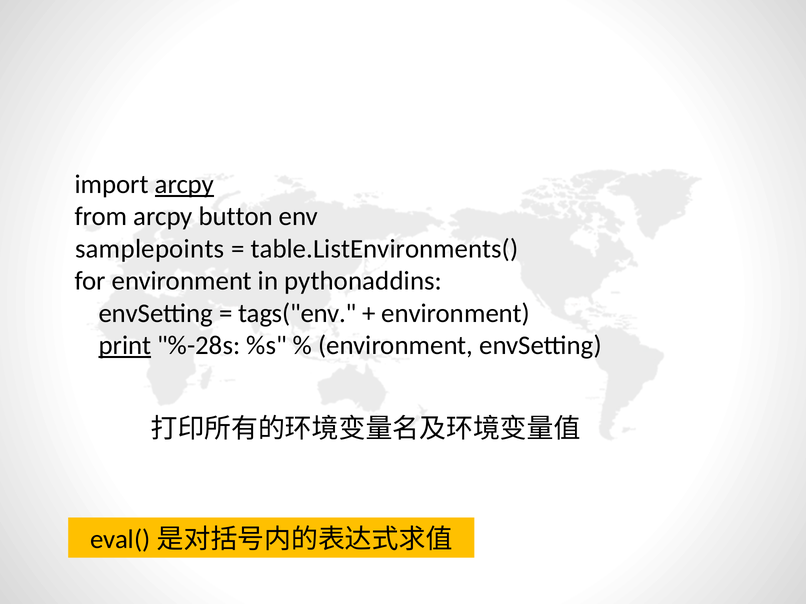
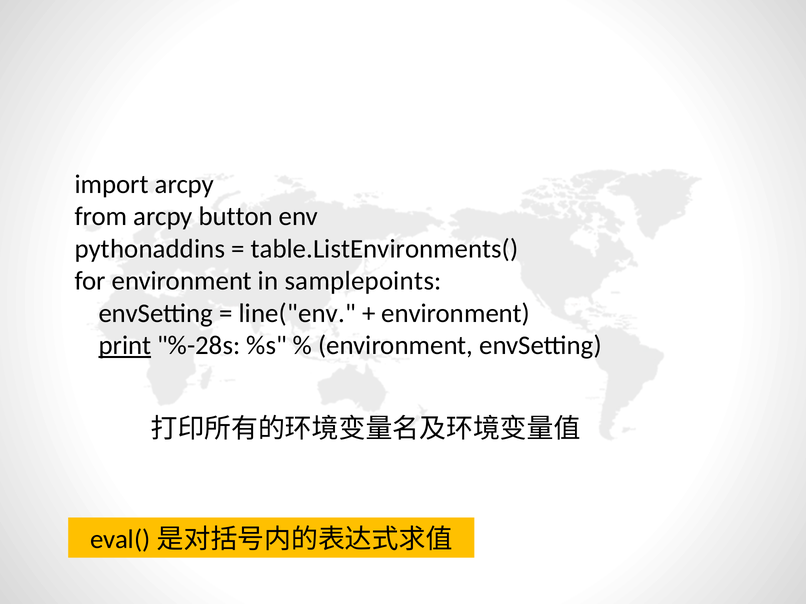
arcpy underline: present -> none (184, 185)
samplepoints: samplepoints -> pythonaddins (150, 249)
pythonaddins: pythonaddins -> samplepoints (363, 281)
tags("env: tags("env -> line("env (297, 314)
